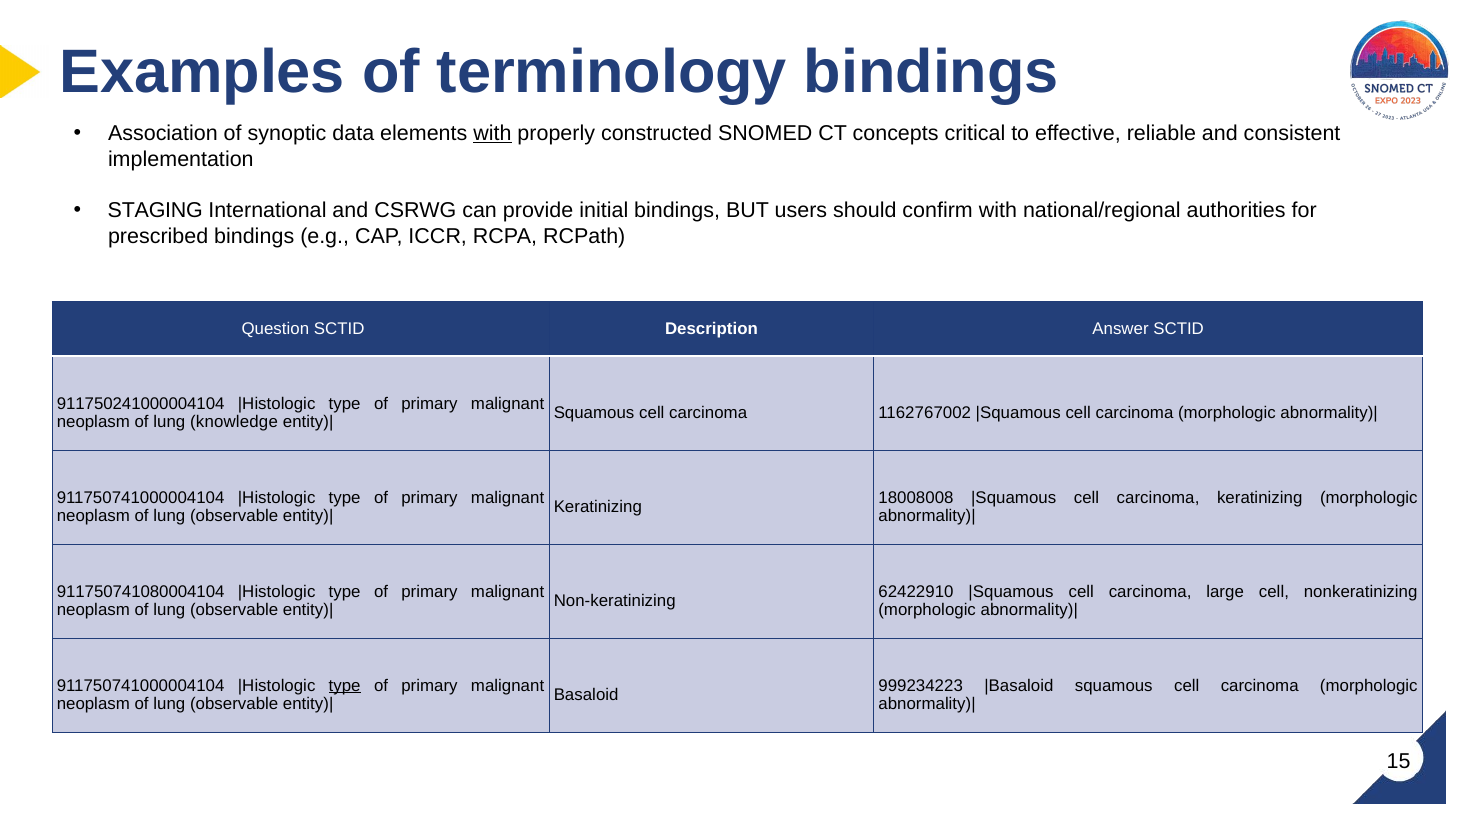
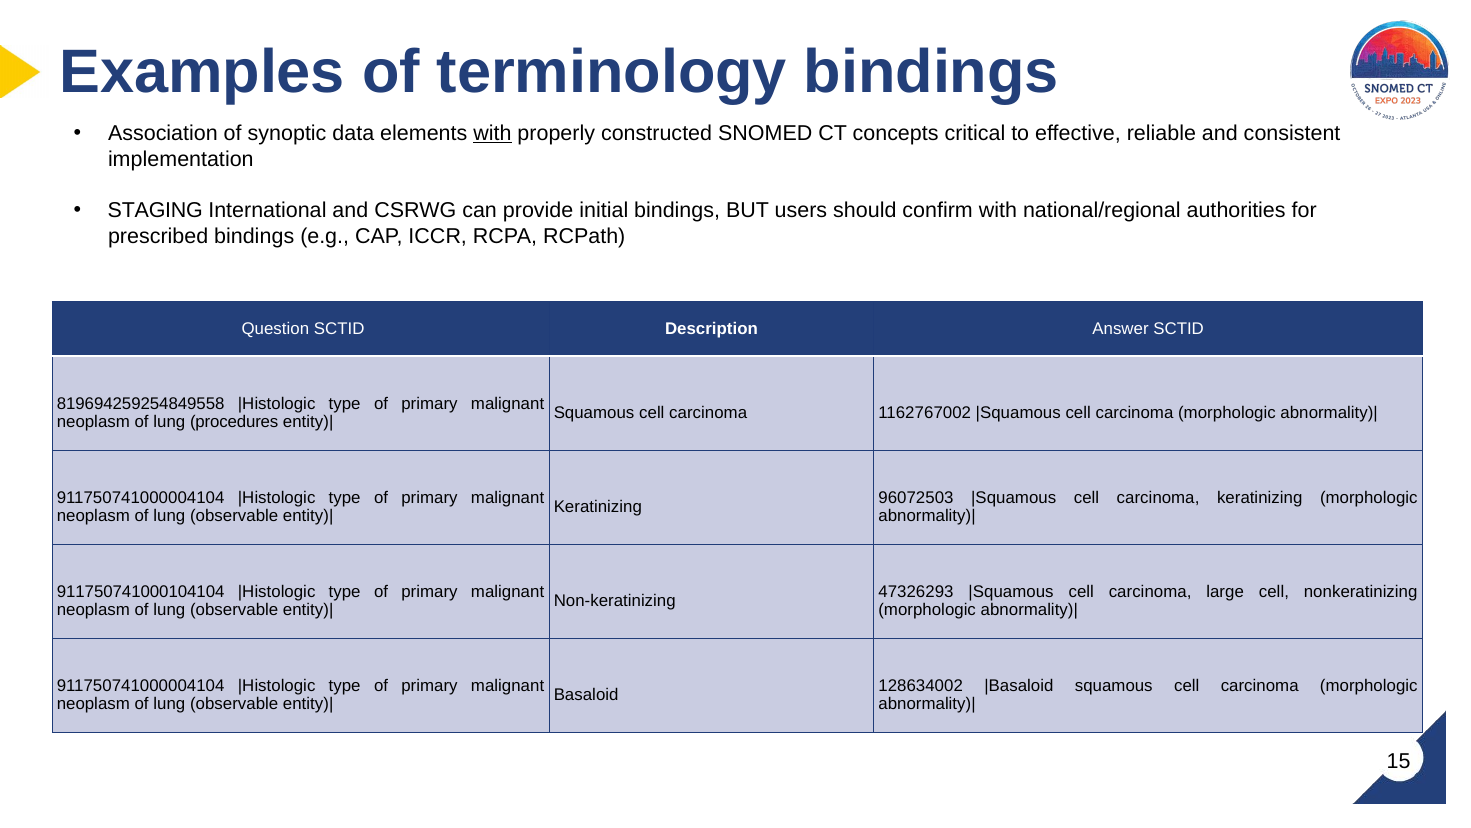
911750241000004104: 911750241000004104 -> 819694259254849558 (141, 403)
knowledge: knowledge -> procedures (234, 422)
18008008: 18008008 -> 96072503 (916, 497)
911750741080004104: 911750741080004104 -> 911750741000104104 (141, 591)
62422910: 62422910 -> 47326293 (916, 591)
type underline: present -> none (345, 685)
999234223: 999234223 -> 128634002 (921, 685)
